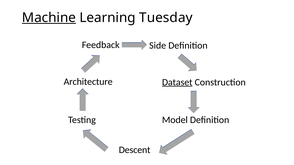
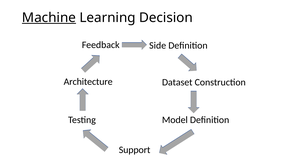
Tuesday: Tuesday -> Decision (166, 18)
Dataset underline: present -> none (177, 82)
Descent: Descent -> Support (135, 150)
